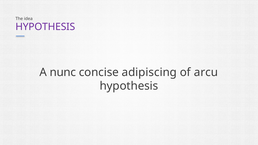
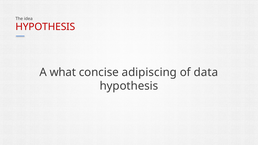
HYPOTHESIS colour: purple -> red (45, 27)
nunc: nunc -> what (63, 72)
arcu: arcu -> data (206, 72)
